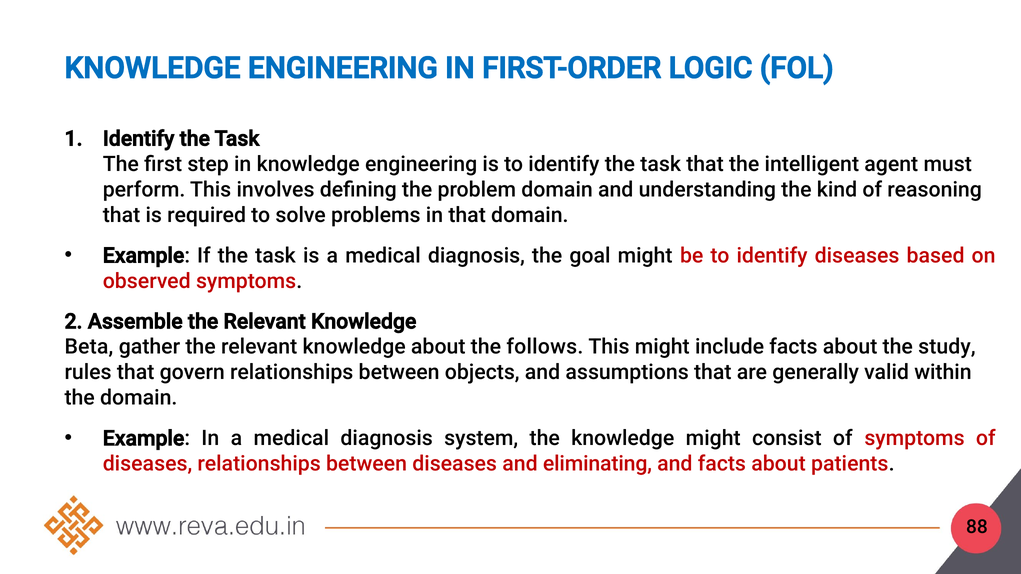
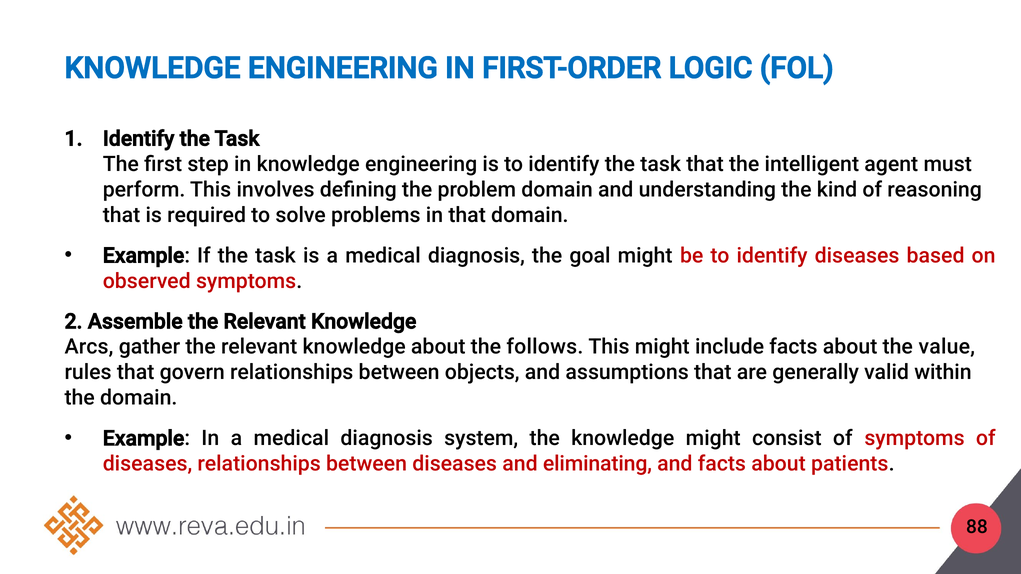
Beta: Beta -> Arcs (89, 347)
study: study -> value (947, 347)
